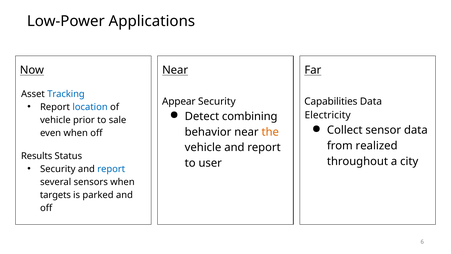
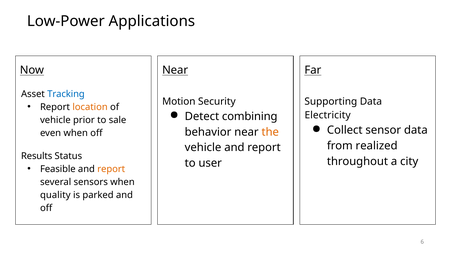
Appear: Appear -> Motion (179, 101)
Capabilities: Capabilities -> Supporting (331, 101)
location colour: blue -> orange (90, 107)
Security: Security -> Feasible (58, 169)
report colour: blue -> orange (111, 169)
targets: targets -> quality (55, 195)
